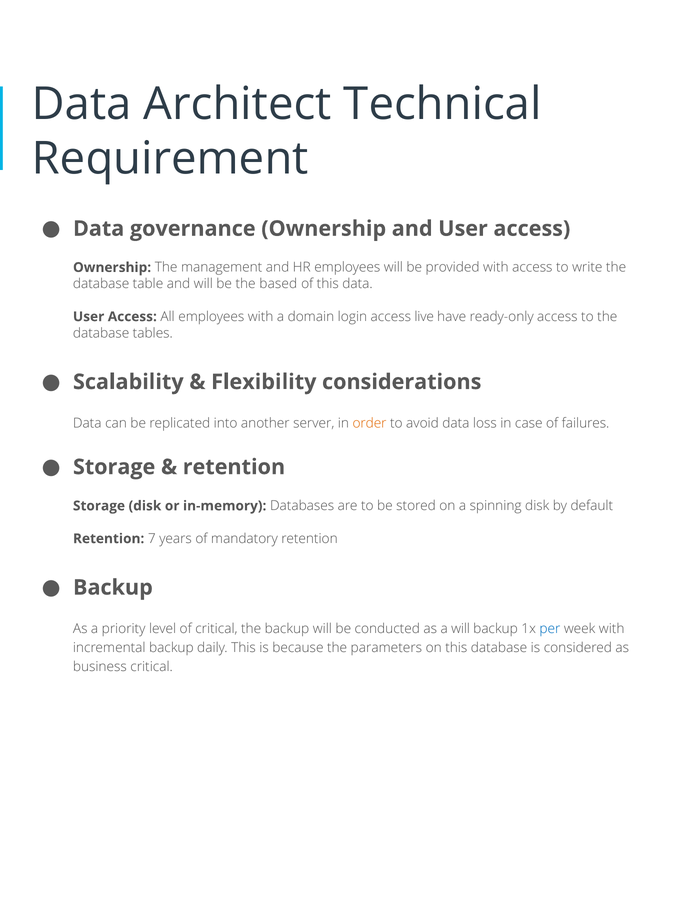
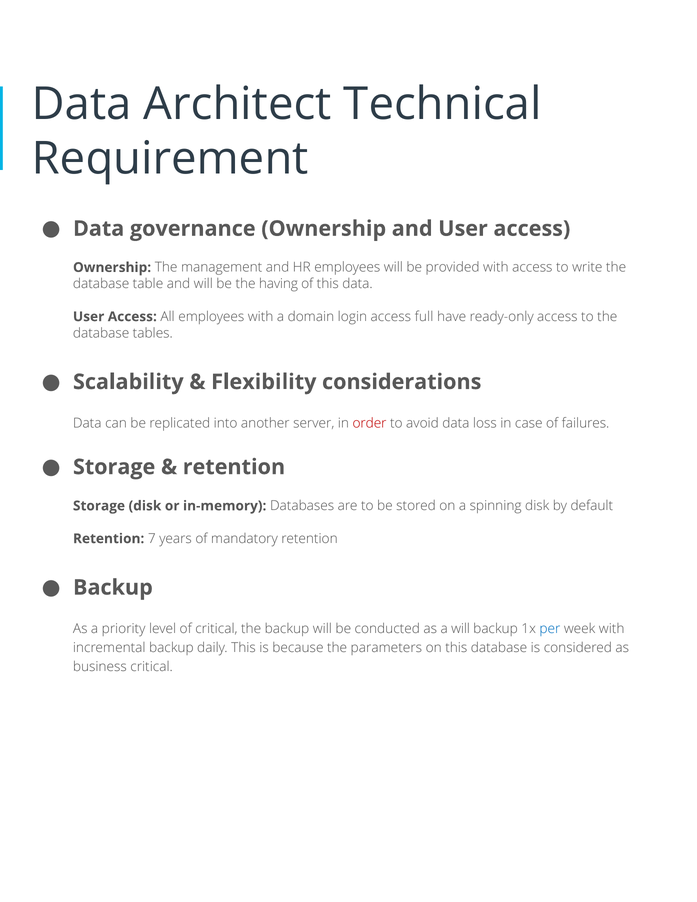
based: based -> having (278, 284)
live: live -> full (424, 317)
order colour: orange -> red (370, 423)
